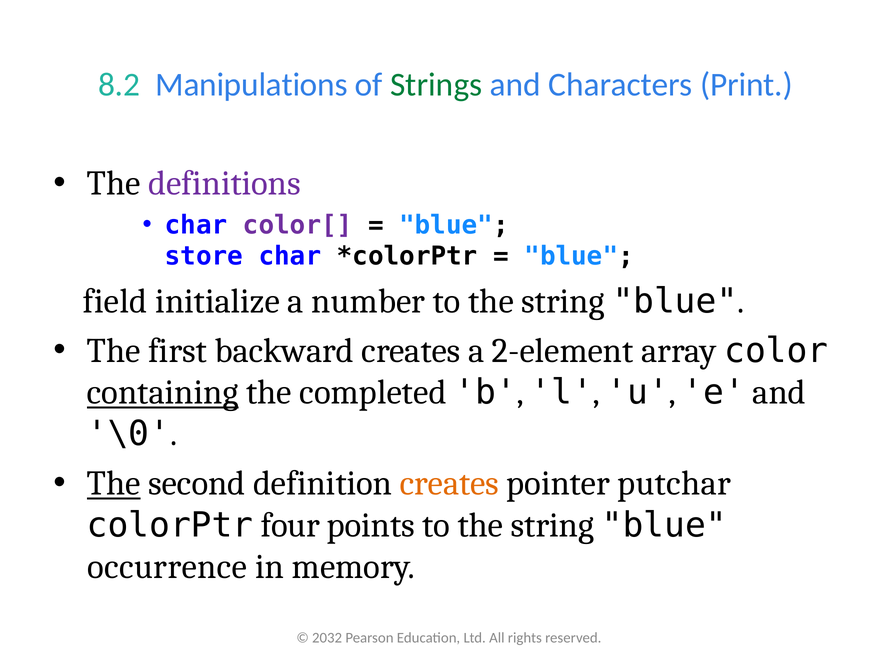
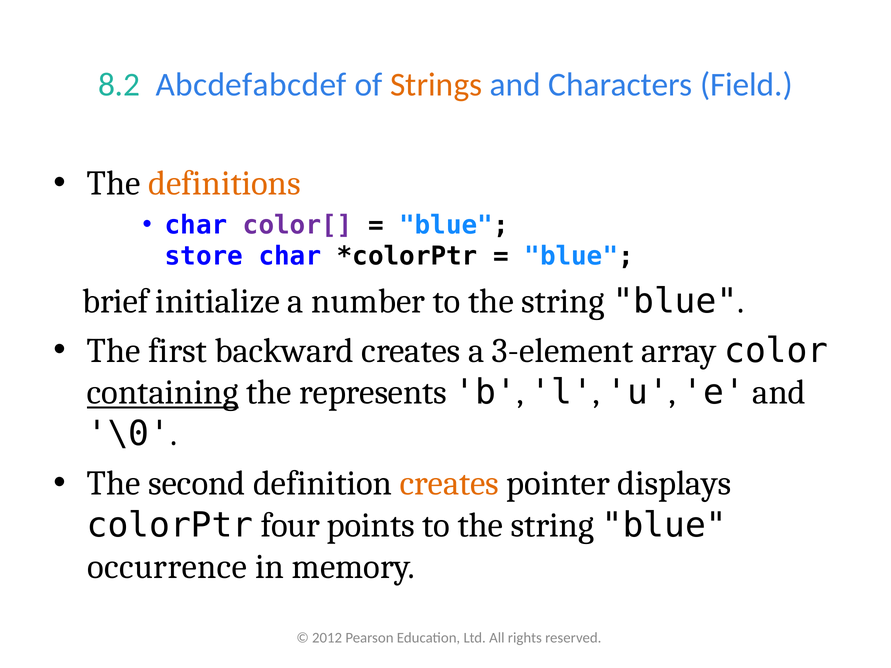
Manipulations: Manipulations -> Abcdefabcdef (251, 85)
Strings colour: green -> orange (436, 85)
Print: Print -> Field (746, 85)
definitions colour: purple -> orange (224, 184)
field: field -> brief (115, 301)
2-element: 2-element -> 3-element (563, 351)
completed: completed -> represents (373, 393)
The underline: present -> none (114, 484)
putchar: putchar -> displays (674, 484)
2032: 2032 -> 2012 (327, 638)
